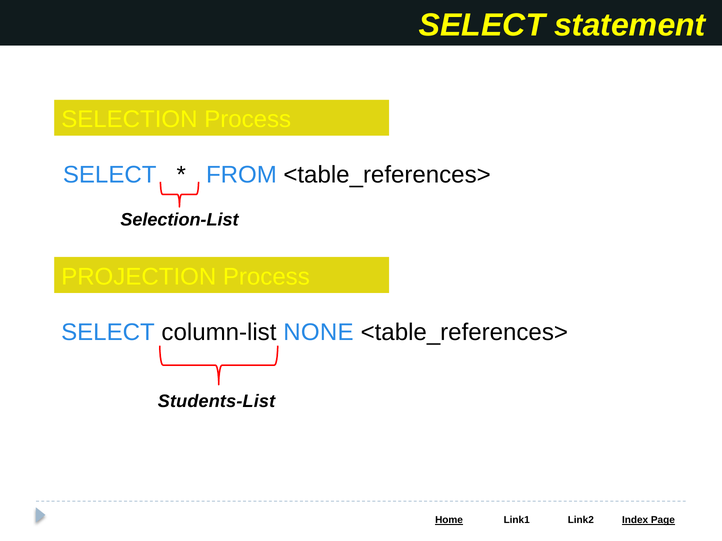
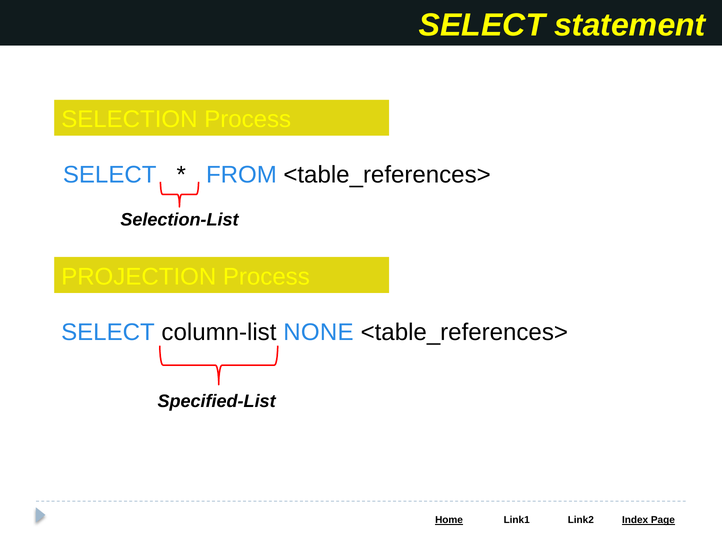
Students-List: Students-List -> Specified-List (217, 402)
